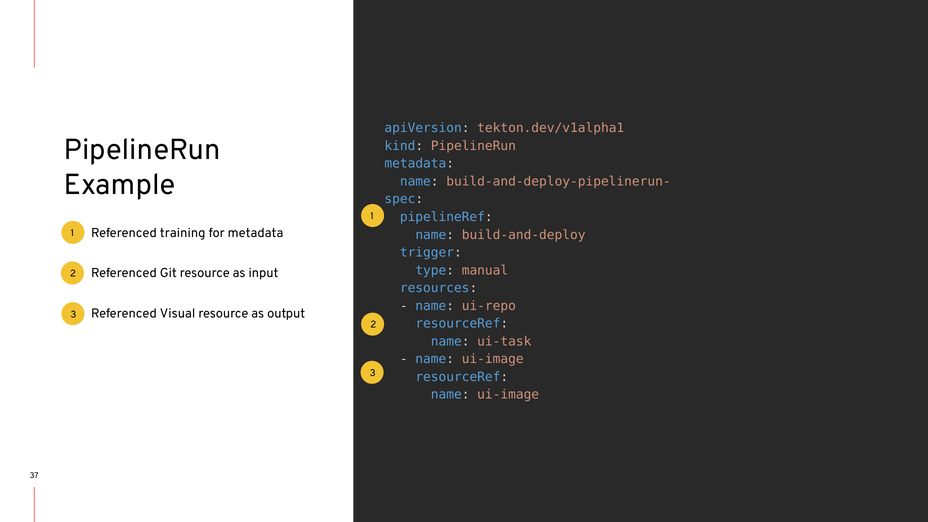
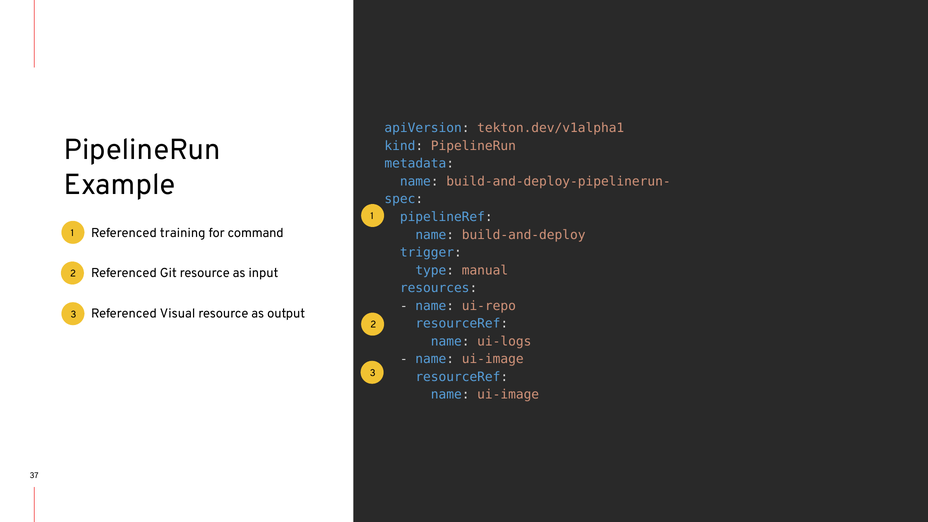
for metadata: metadata -> command (256, 233)
ui-task: ui-task -> ui-logs (504, 341)
